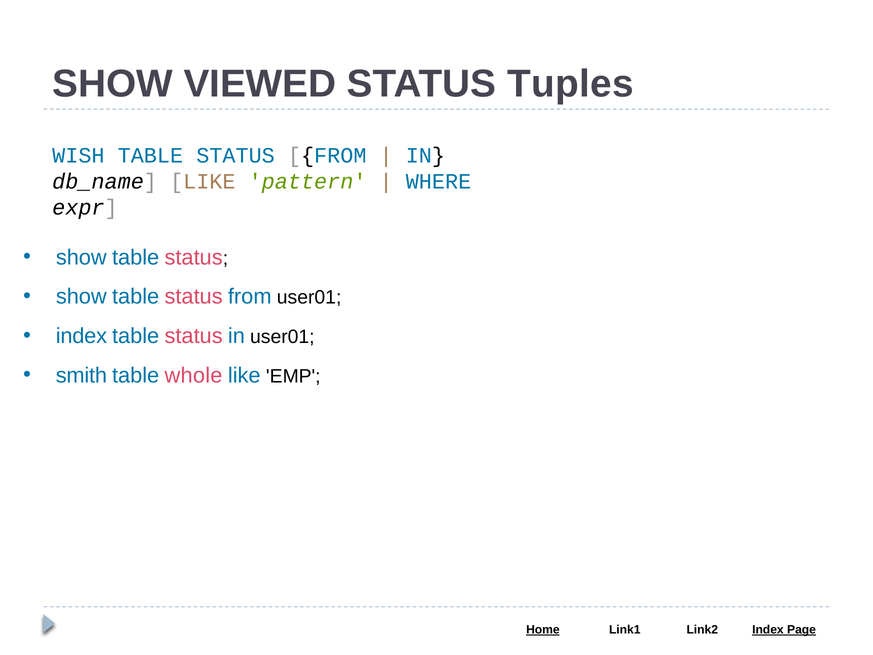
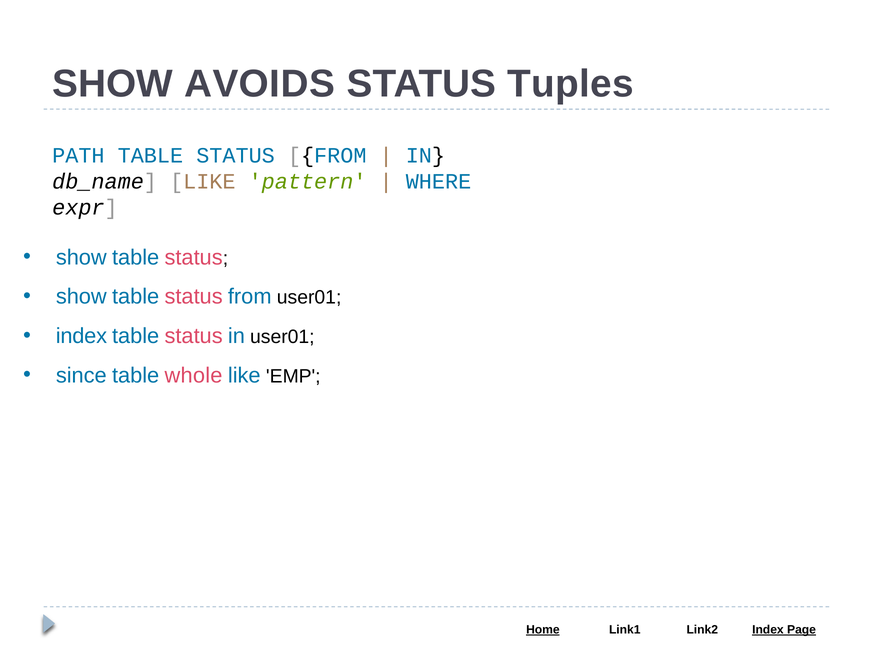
VIEWED: VIEWED -> AVOIDS (260, 84)
WISH: WISH -> PATH (78, 155)
smith: smith -> since (81, 375)
